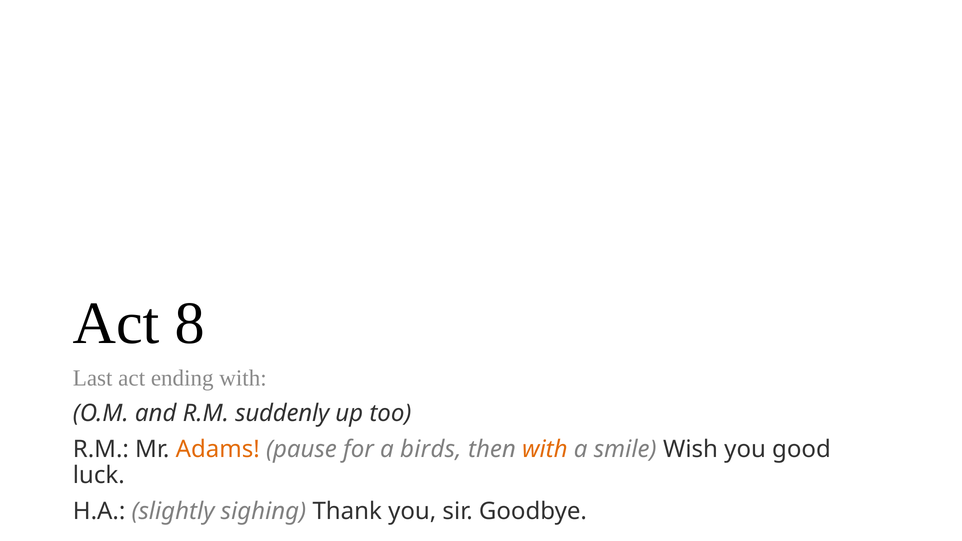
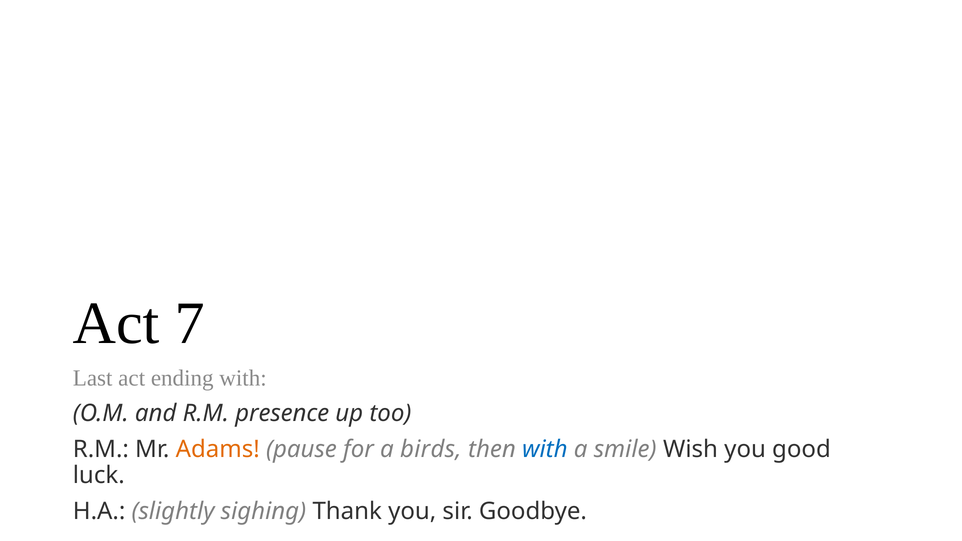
8: 8 -> 7 (190, 324)
suddenly: suddenly -> presence (282, 414)
with colour: orange -> blue (545, 449)
